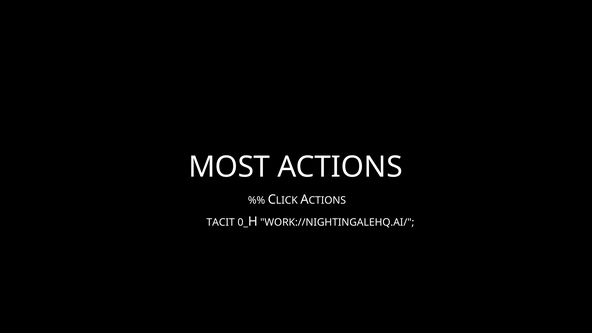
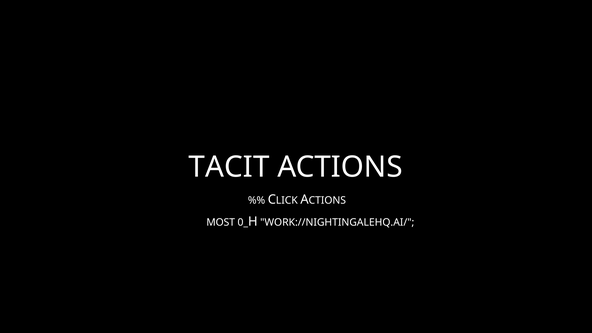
MOST: MOST -> TACIT (229, 167)
TACIT: TACIT -> MOST (221, 222)
